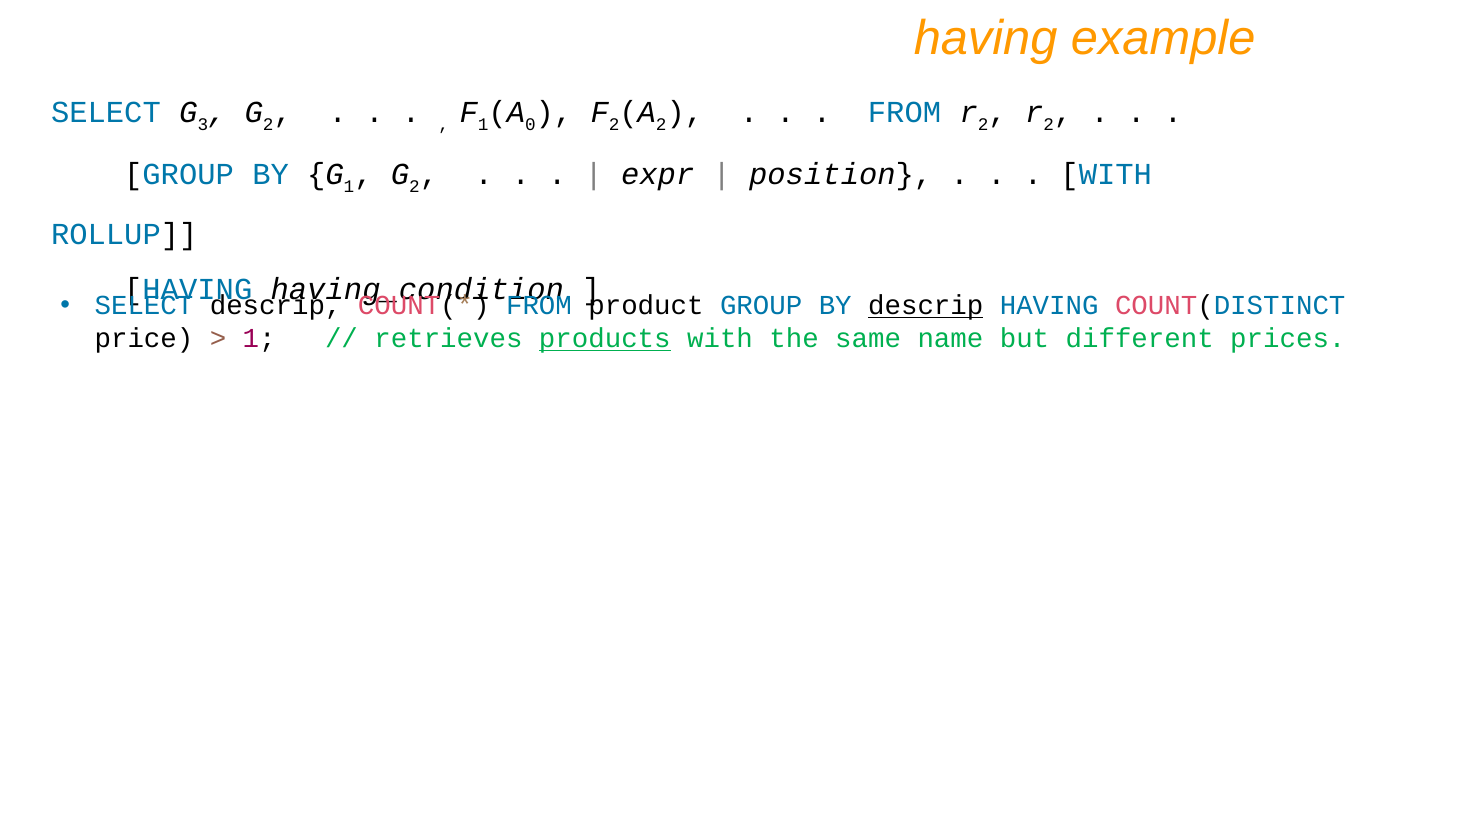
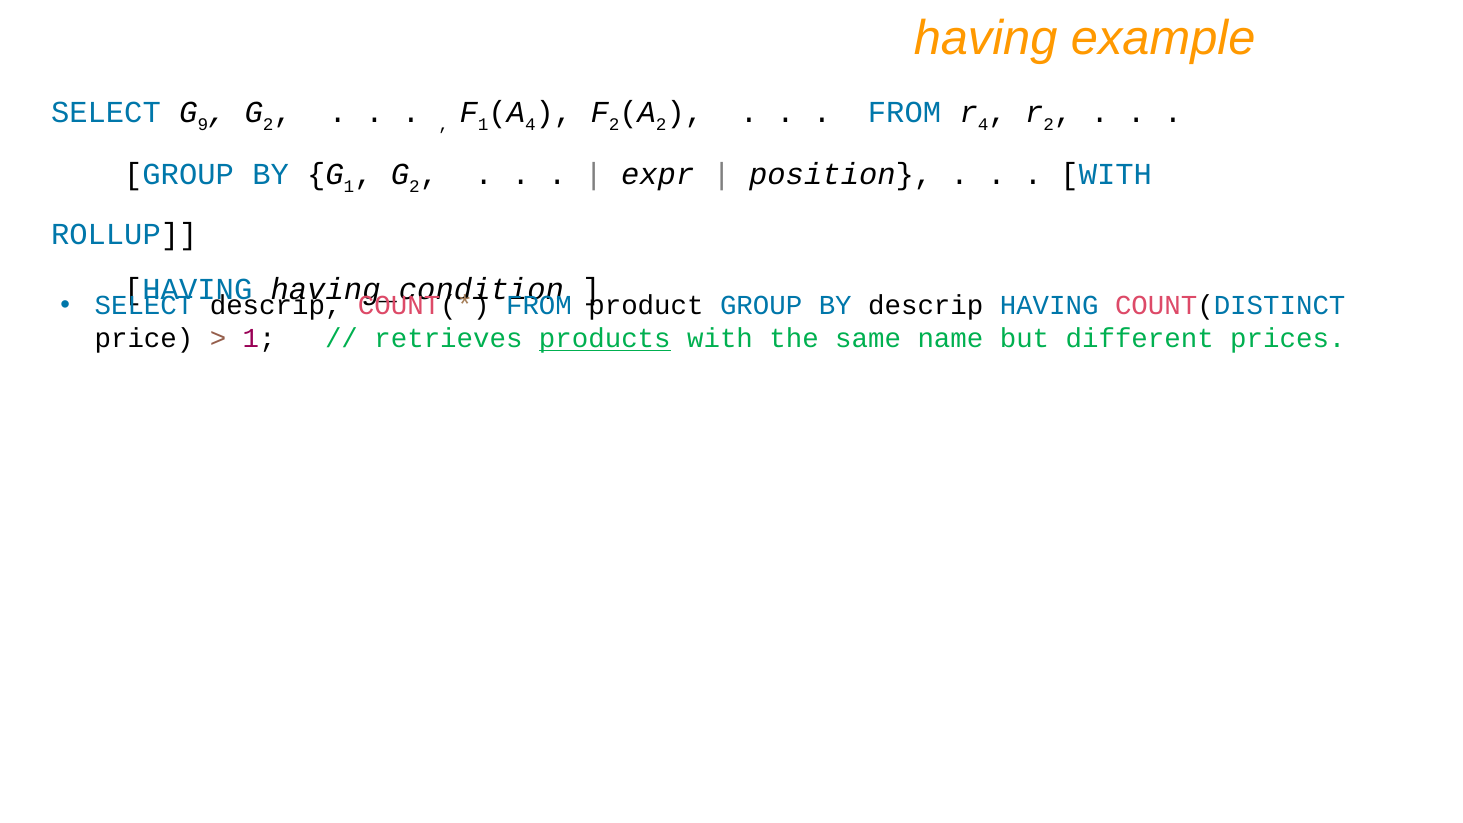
3: 3 -> 9 (203, 124)
0: 0 -> 4 (530, 124)
2: 2 -> 4 (983, 124)
descrip underline: present -> none (926, 306)
